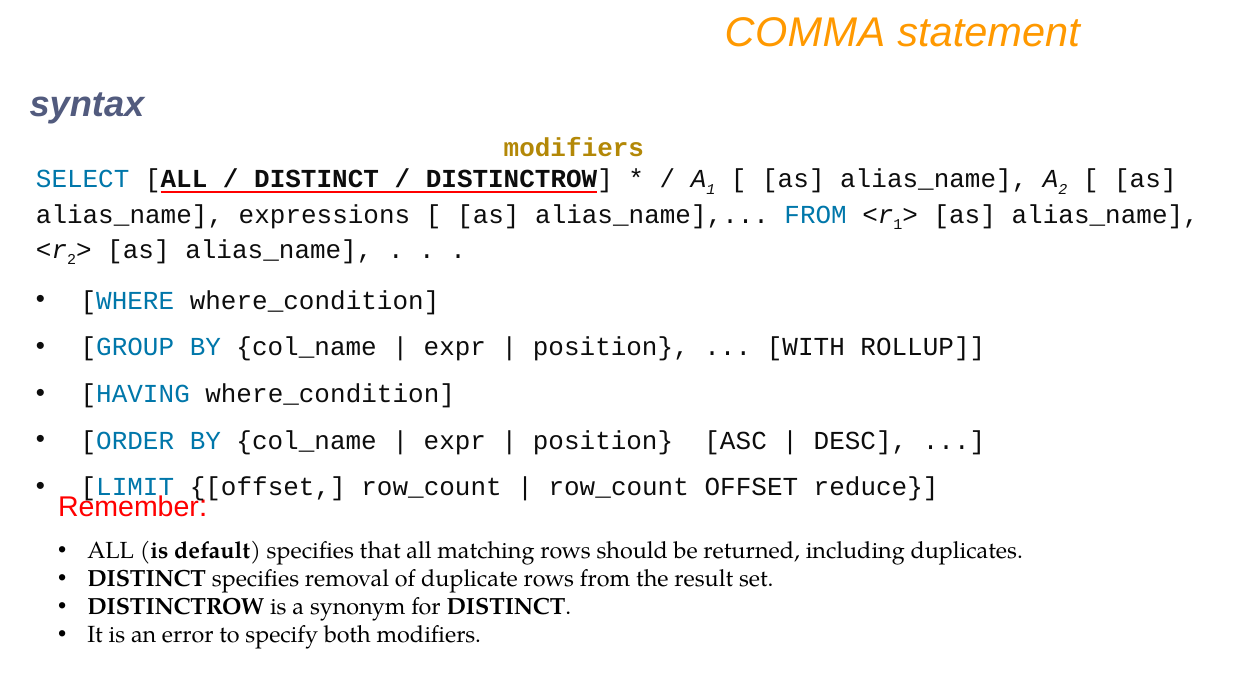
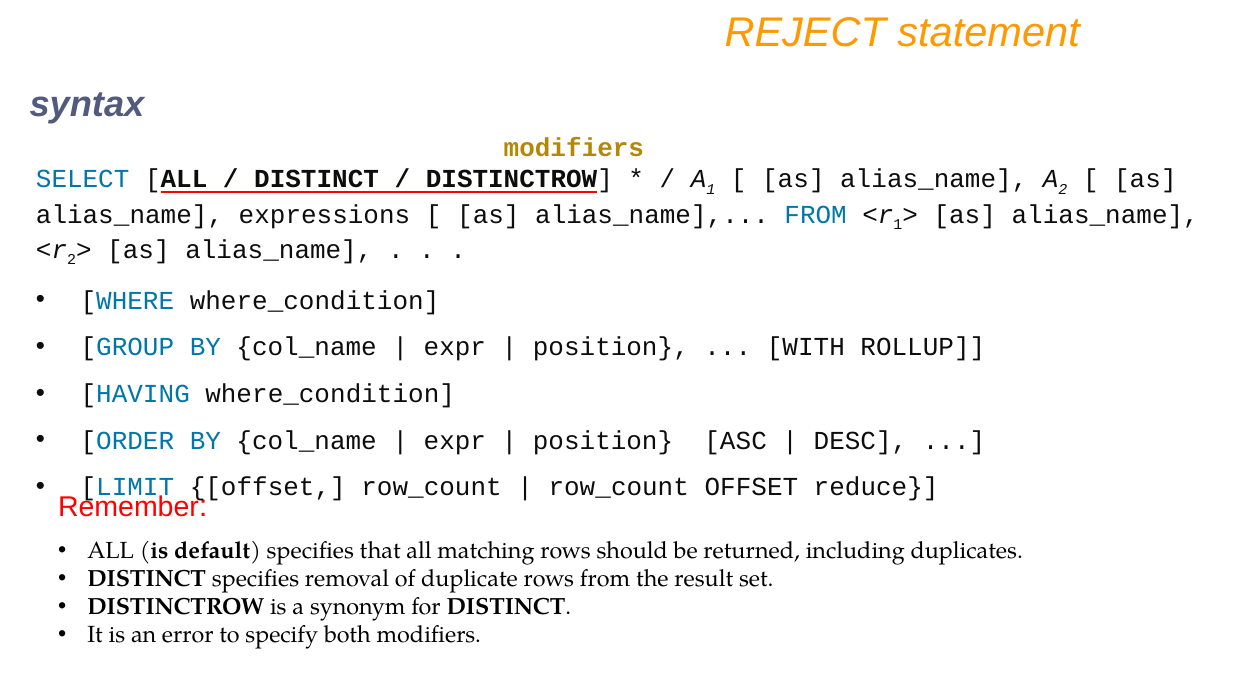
COMMA: COMMA -> REJECT (805, 32)
